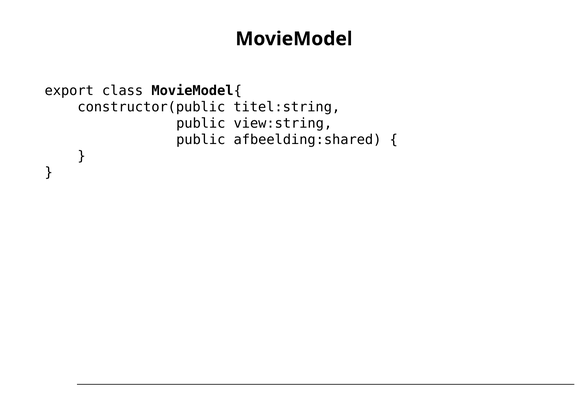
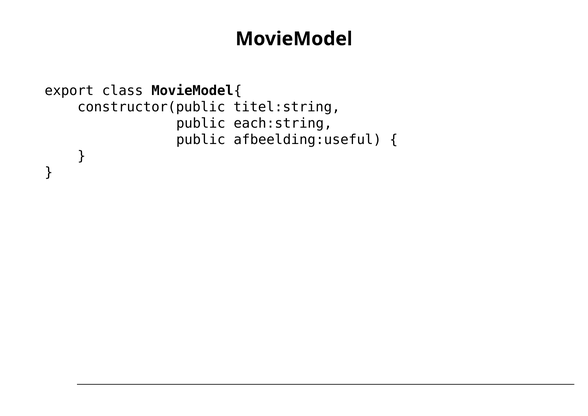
view:string: view:string -> each:string (283, 123)
afbeelding:shared: afbeelding:shared -> afbeelding:useful (307, 140)
